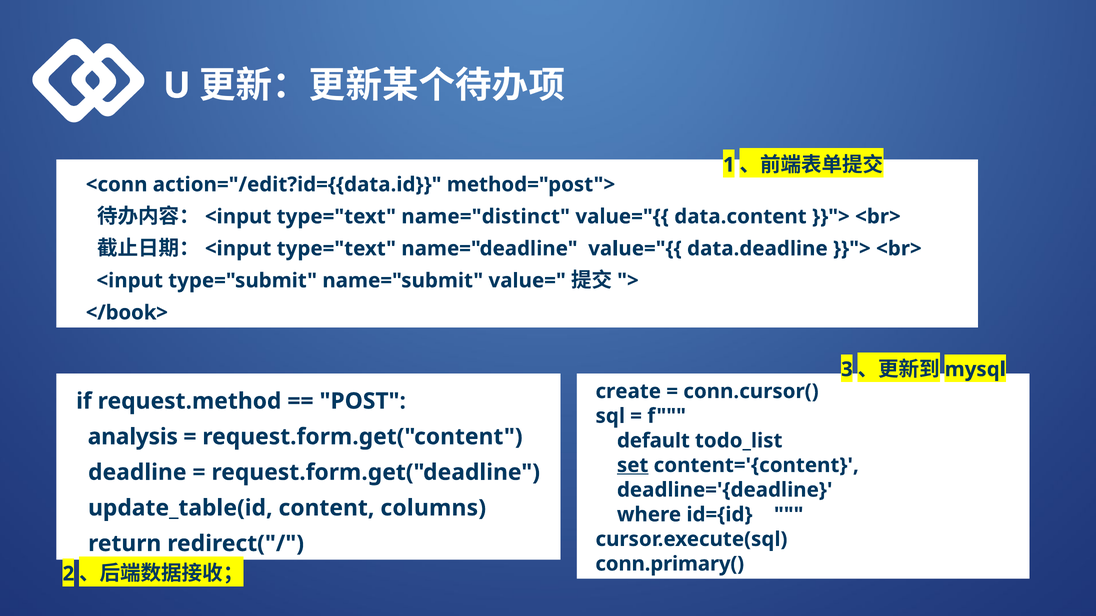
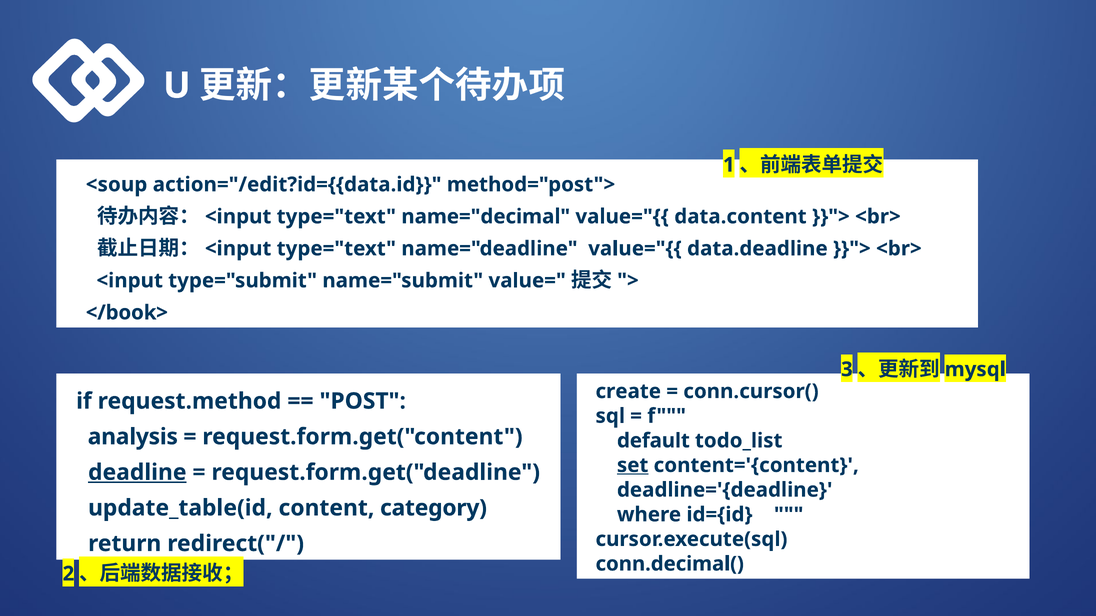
<conn: <conn -> <soup (117, 185)
name="distinct: name="distinct -> name="decimal (486, 217)
deadline underline: none -> present (137, 473)
columns: columns -> category (433, 508)
conn.primary(: conn.primary( -> conn.decimal( (670, 564)
